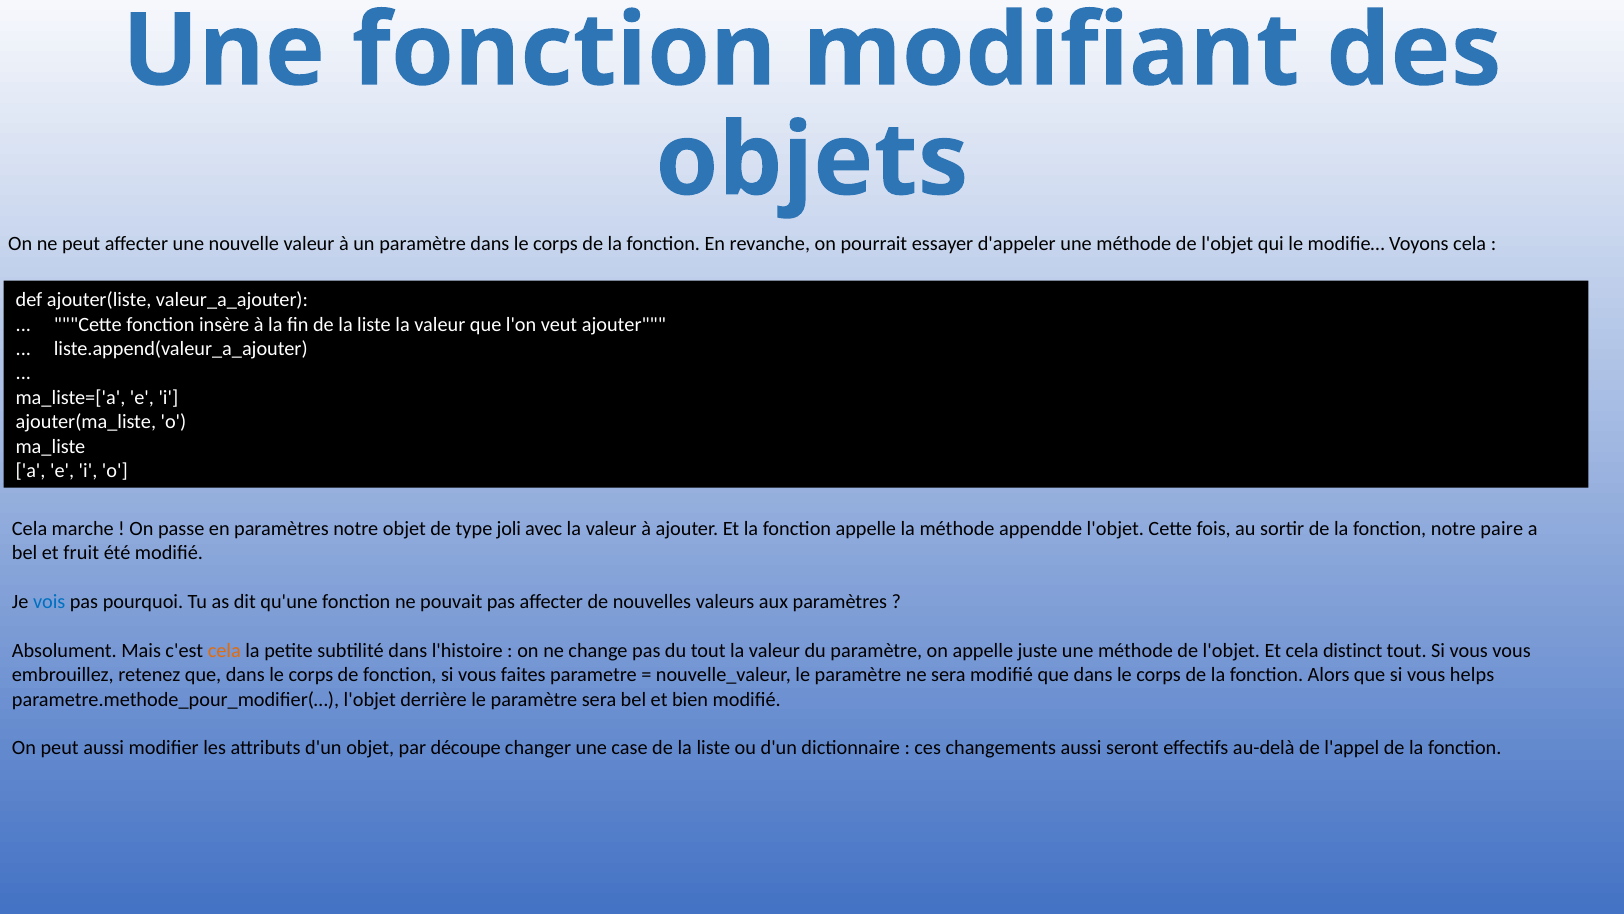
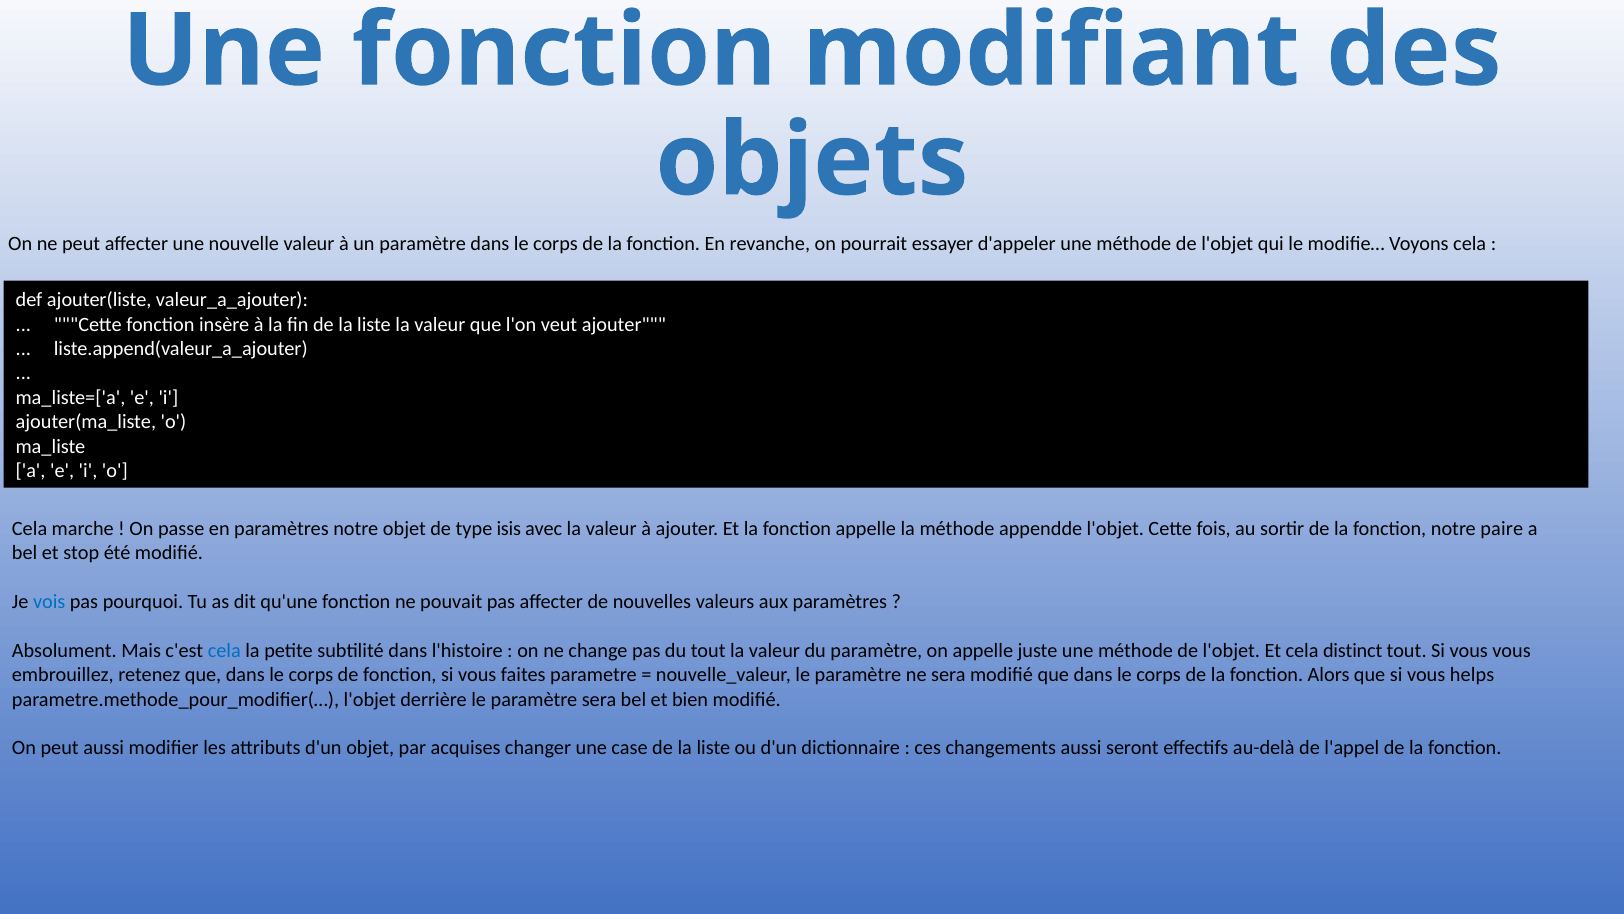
joli: joli -> isis (509, 528)
fruit: fruit -> stop (81, 553)
cela colour: orange -> blue (224, 650)
découpe: découpe -> acquises (466, 748)
